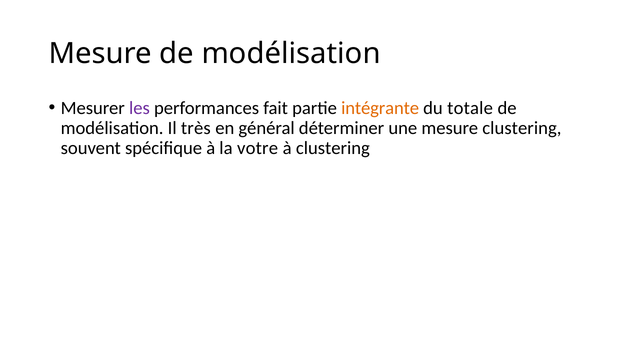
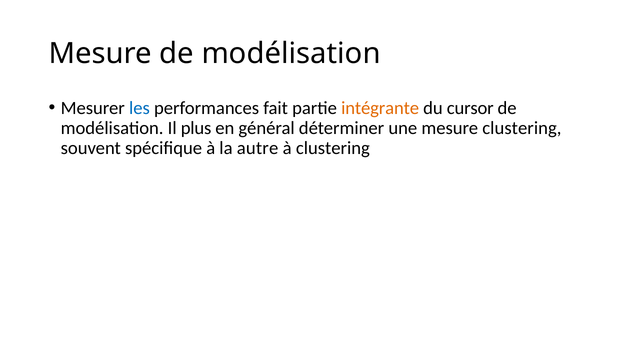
les colour: purple -> blue (139, 108)
totale: totale -> cursor (470, 108)
très: très -> plus (196, 128)
votre: votre -> autre (258, 148)
